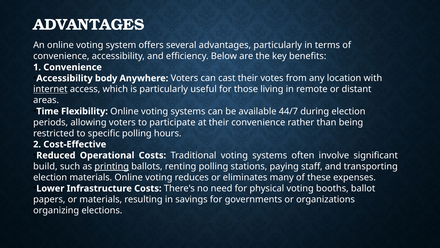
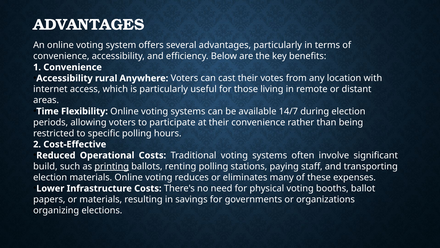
body: body -> rural (106, 78)
internet underline: present -> none (50, 89)
44/7: 44/7 -> 14/7 (288, 111)
